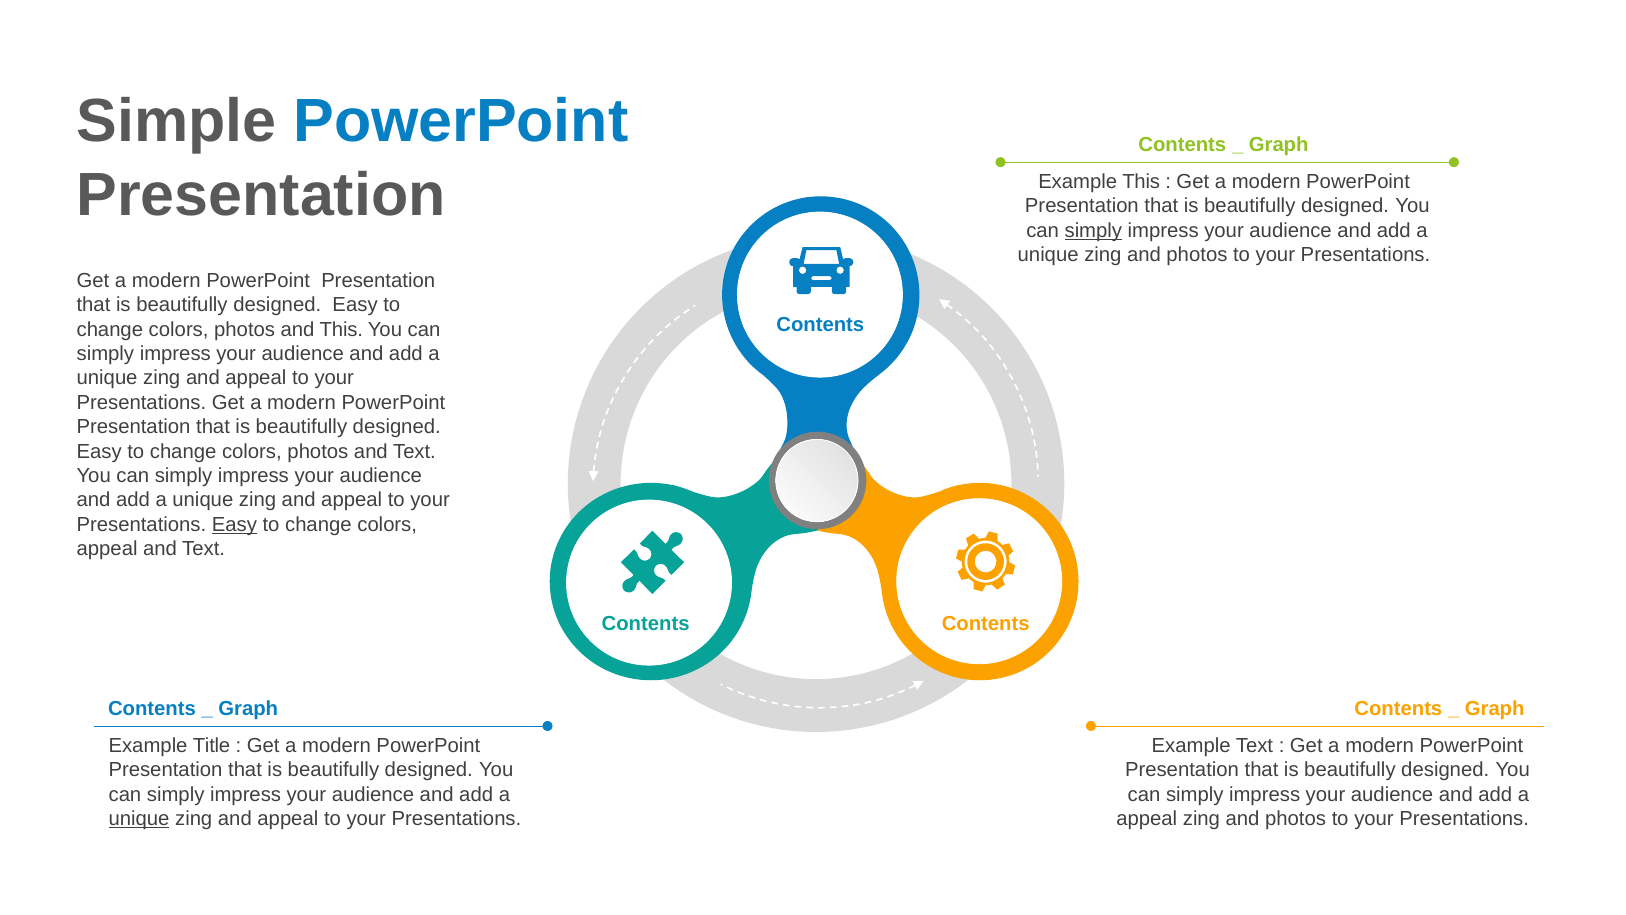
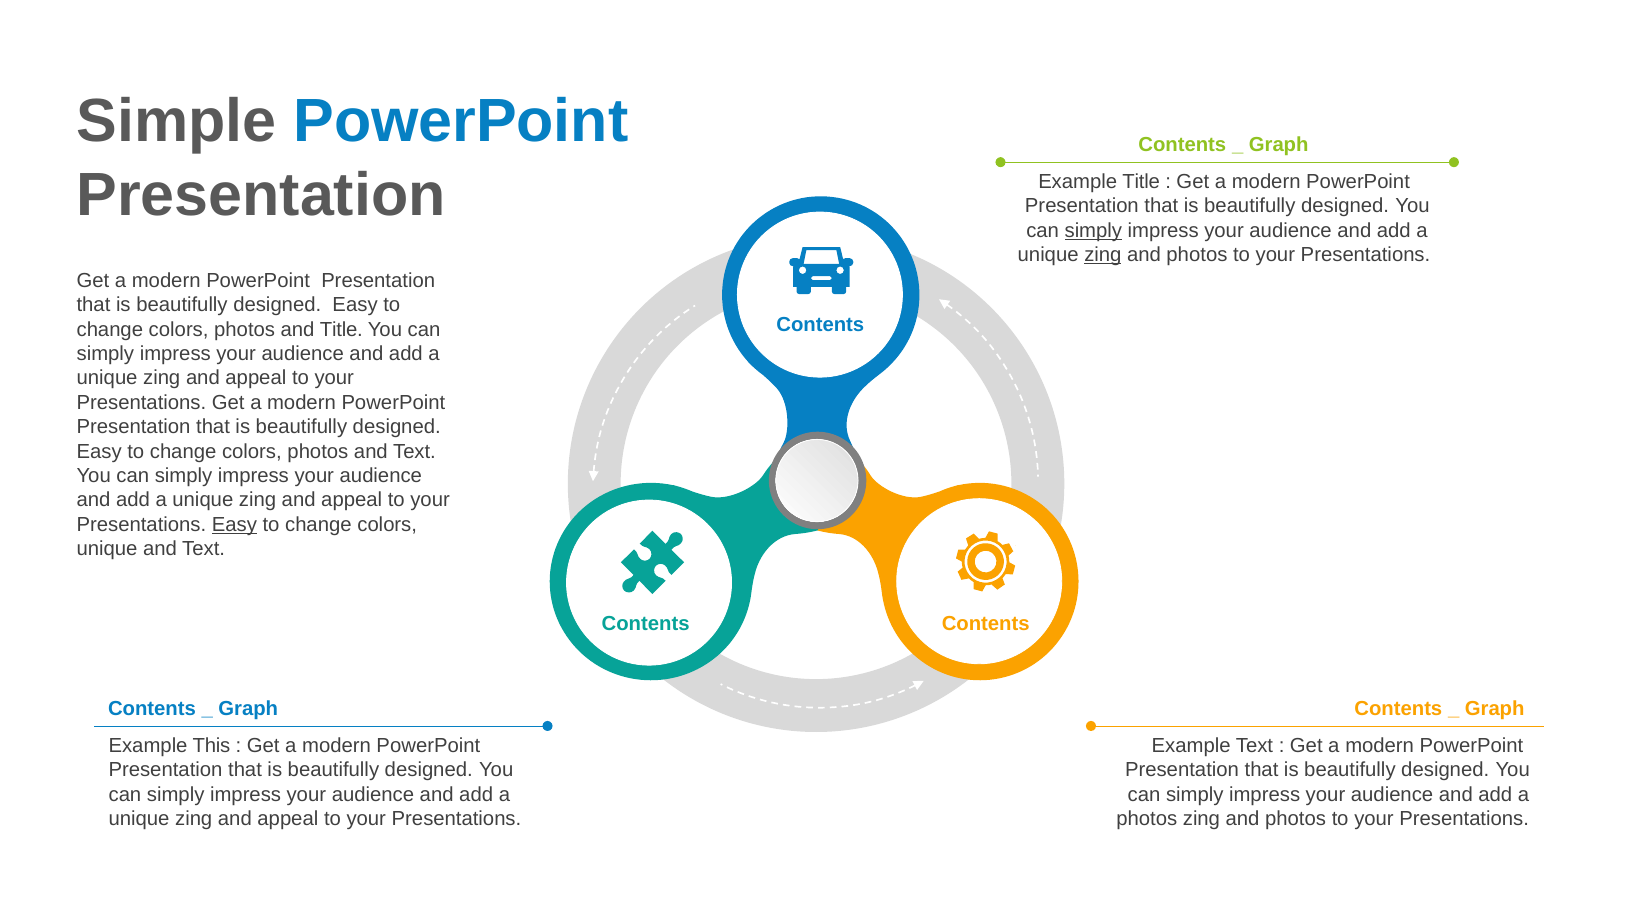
Example This: This -> Title (1141, 182)
zing underline: none -> present (1103, 255)
and This: This -> Title (341, 329)
appeal: appeal -> unique (107, 549)
Title: Title -> This (212, 745)
unique underline: present -> none (139, 818)
appeal: appeal -> photos (1147, 818)
